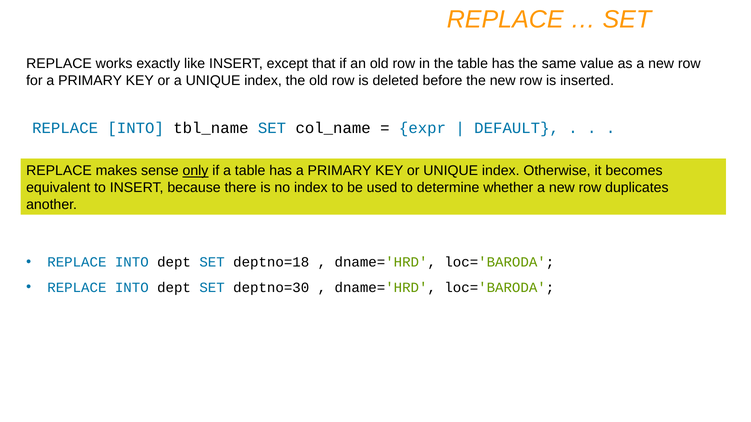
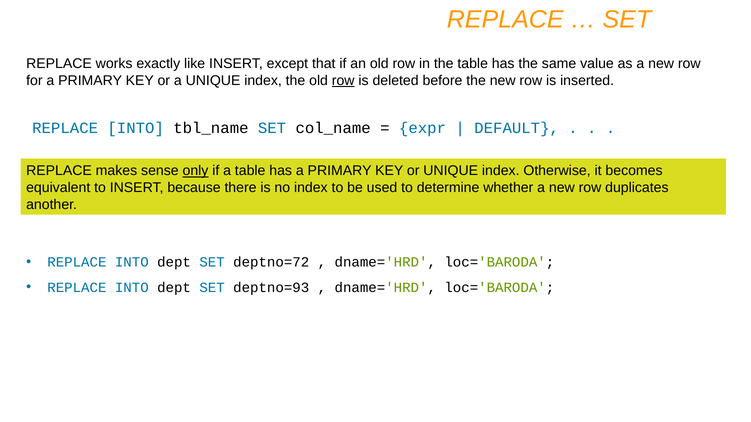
row underline: none -> present (343, 81)
deptno=18: deptno=18 -> deptno=72 (271, 262)
deptno=30: deptno=30 -> deptno=93 (271, 288)
